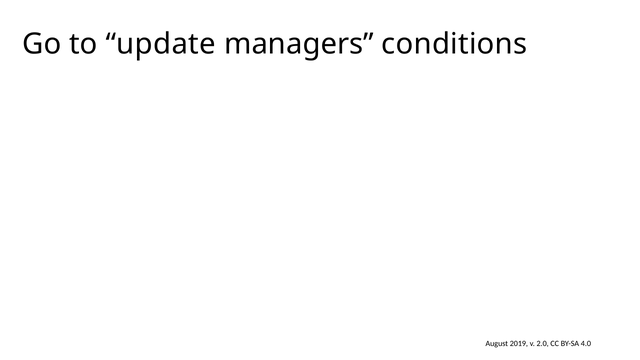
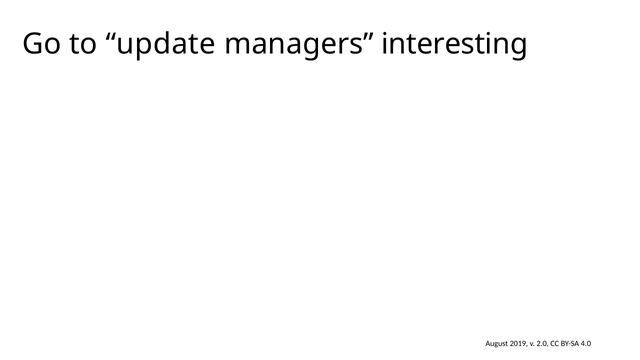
conditions: conditions -> interesting (455, 44)
